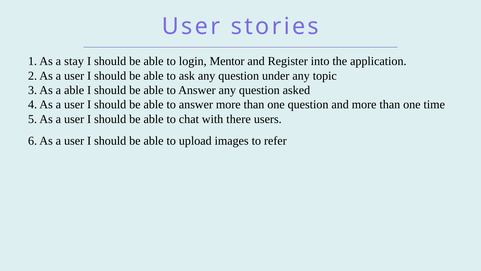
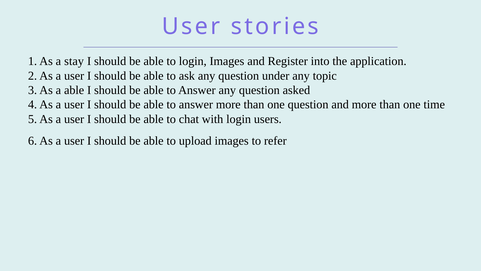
login Mentor: Mentor -> Images (227, 61)
with there: there -> login (239, 119)
